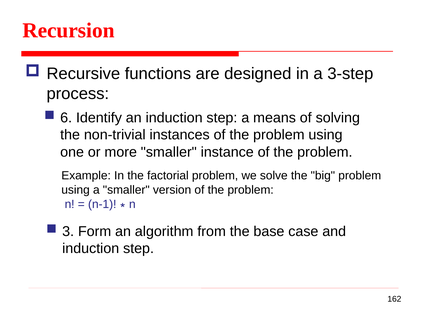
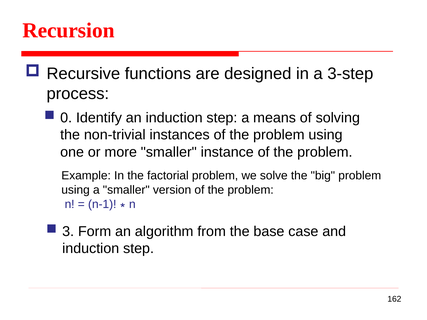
6: 6 -> 0 (66, 118)
